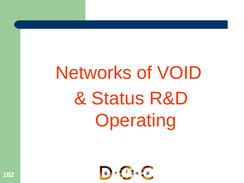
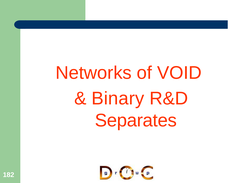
Status: Status -> Binary (118, 99)
Operating: Operating -> Separates (136, 121)
